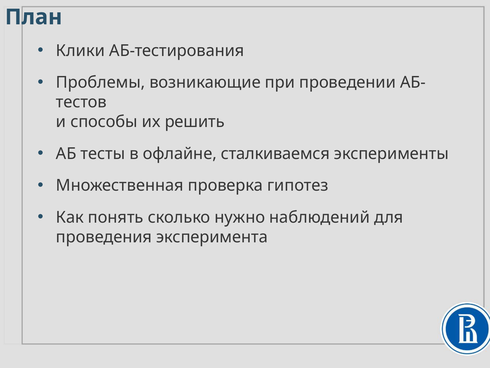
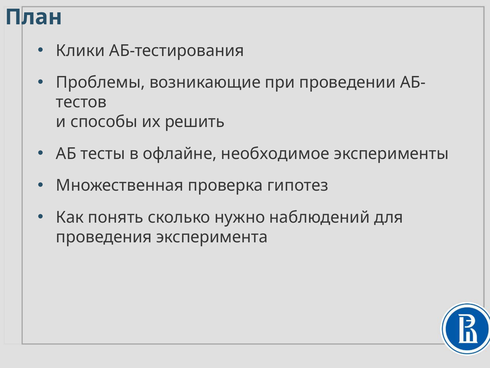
сталкиваемся: сталкиваемся -> необходимое (275, 153)
